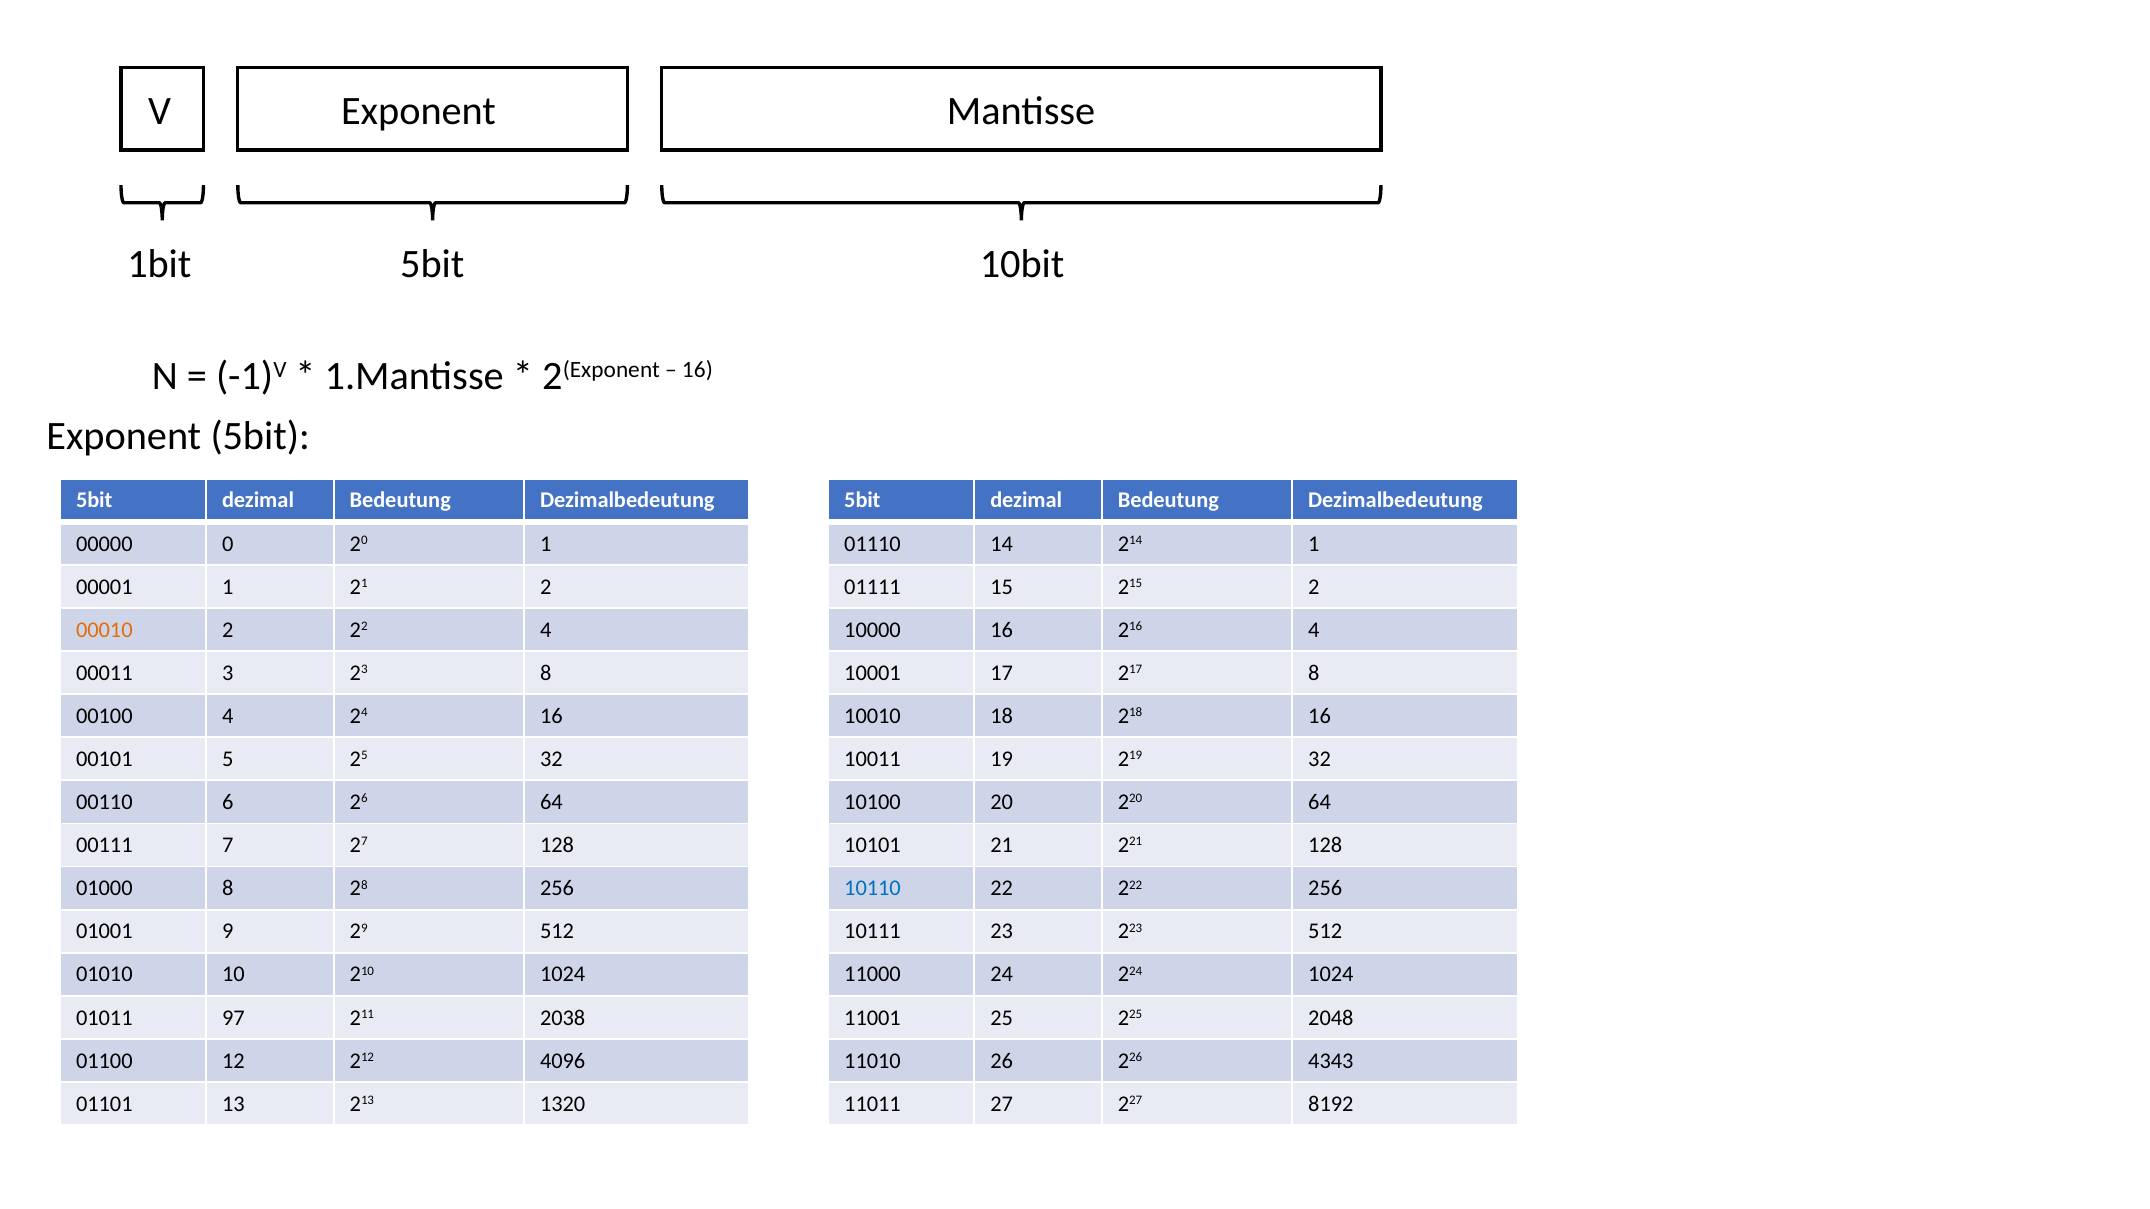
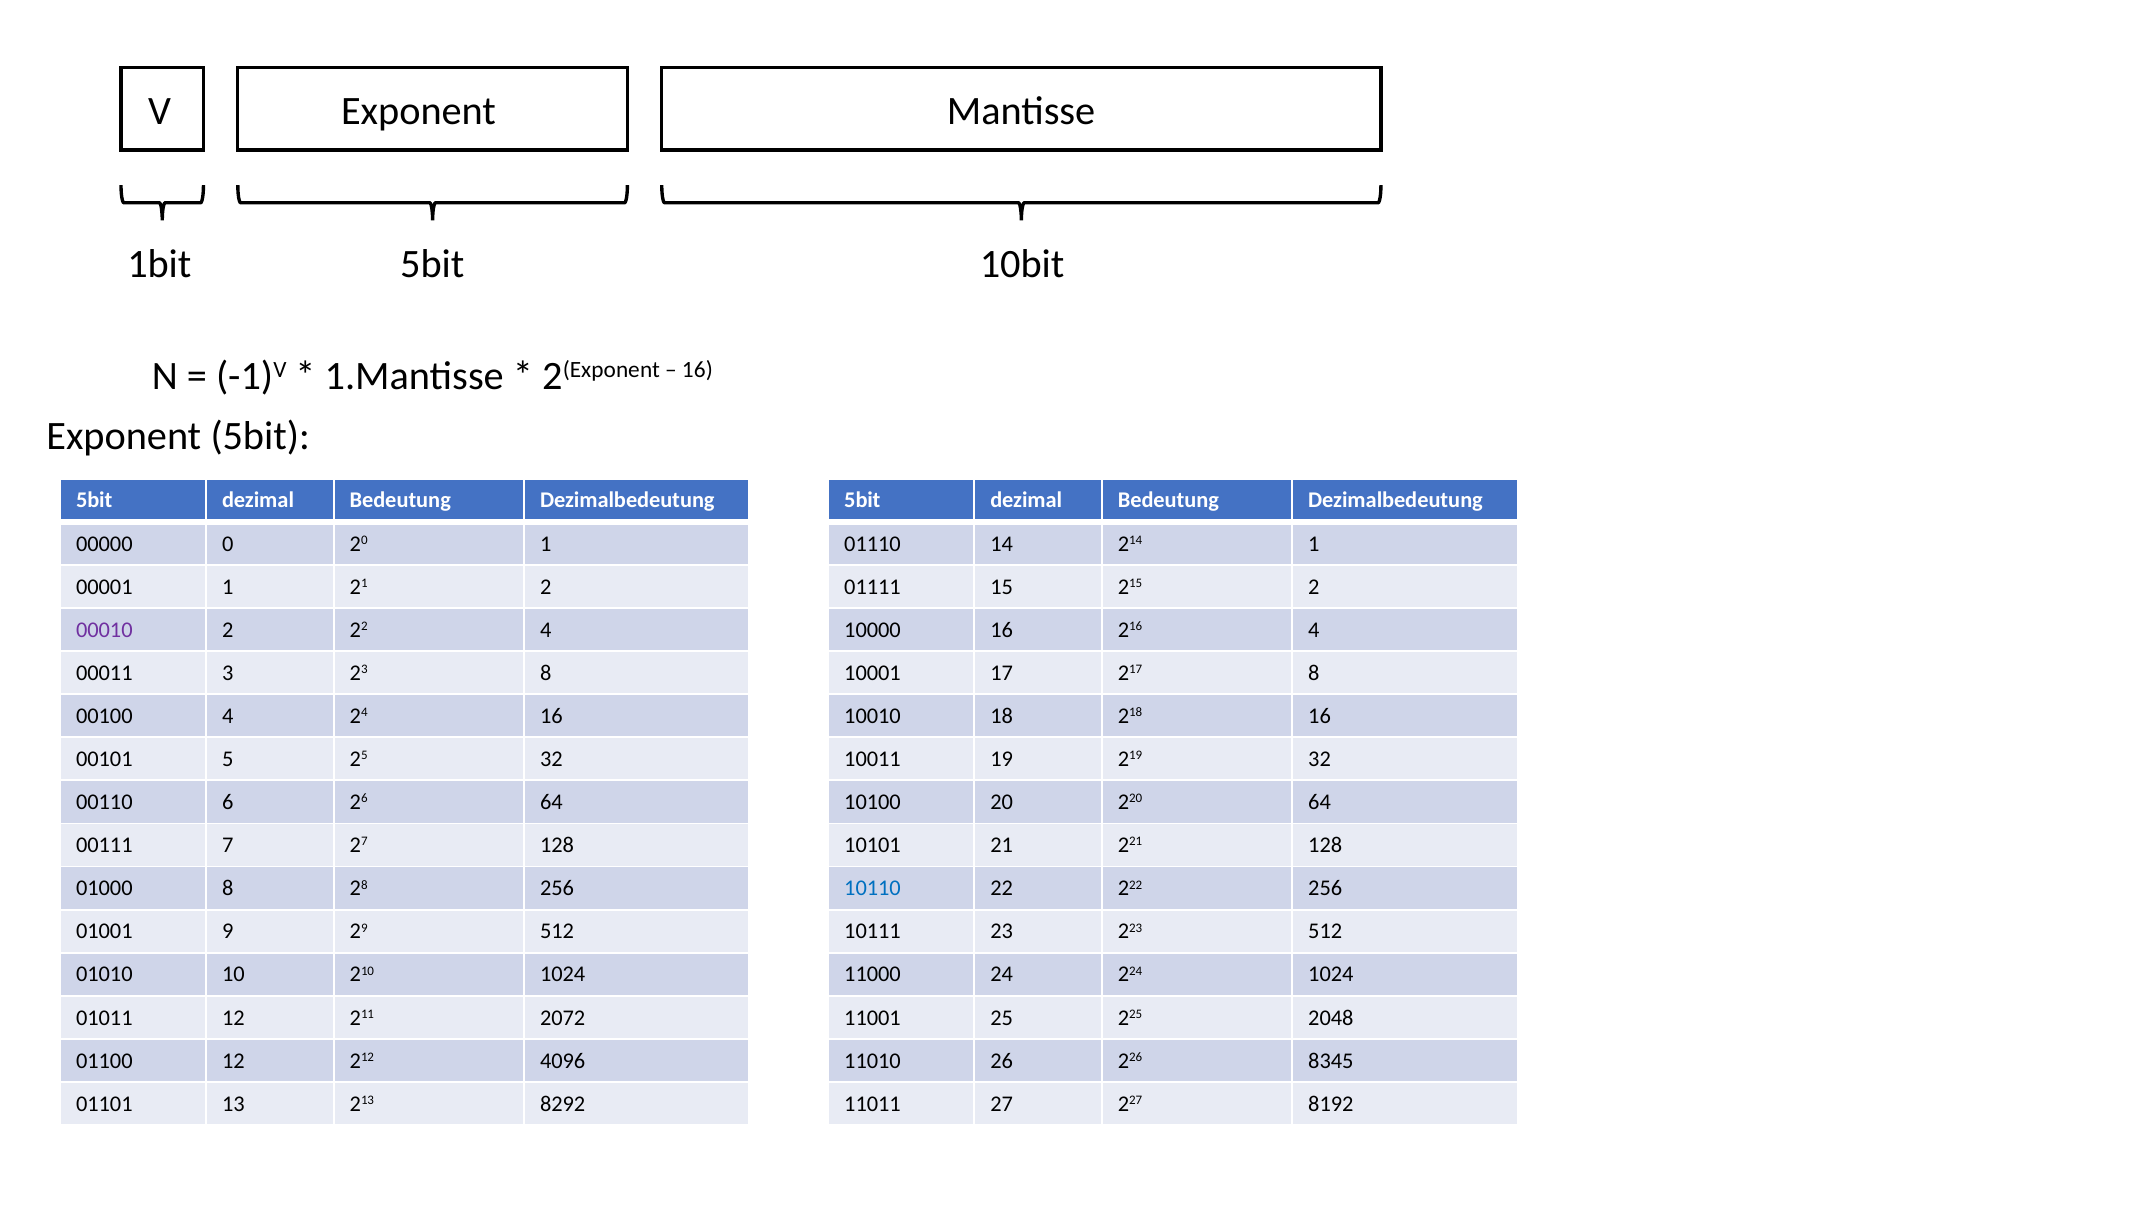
00010 colour: orange -> purple (104, 630)
01011 97: 97 -> 12 (233, 1018)
2038: 2038 -> 2072 (563, 1018)
4343: 4343 -> 8345 (1331, 1061)
1320: 1320 -> 8292 (563, 1104)
